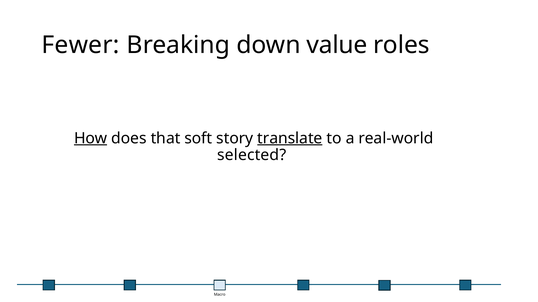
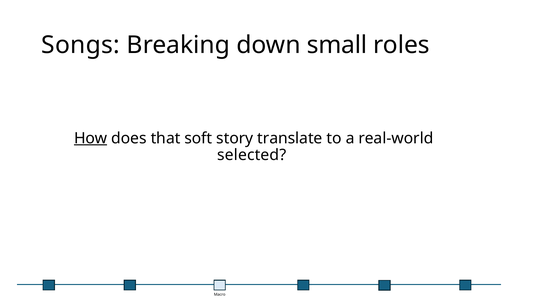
Fewer: Fewer -> Songs (81, 45)
value: value -> small (337, 45)
translate underline: present -> none (290, 138)
